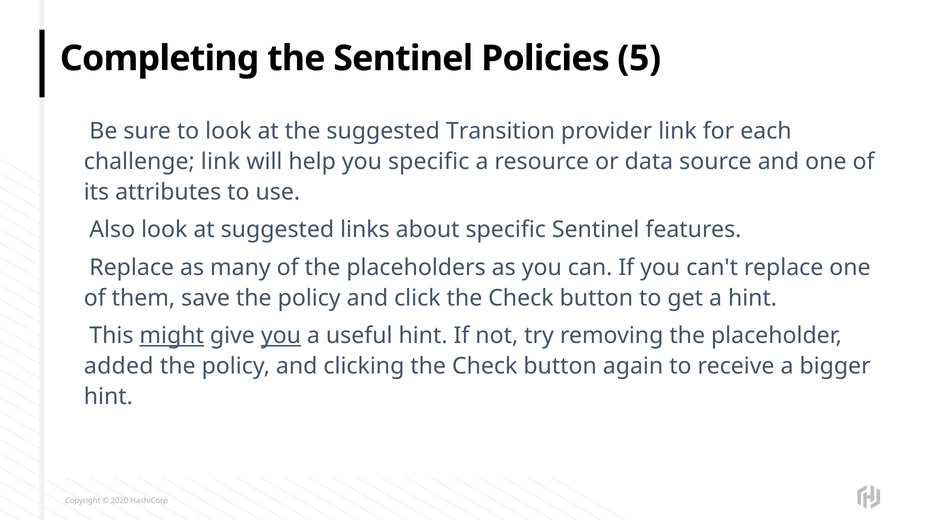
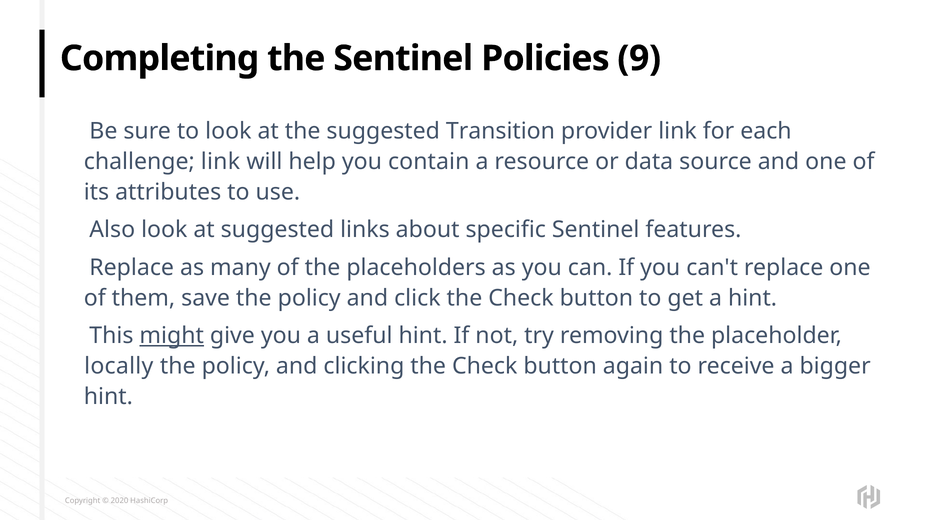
5: 5 -> 9 (639, 58)
you specific: specific -> contain (429, 162)
you underline: present -> none (281, 336)
added: added -> locally (119, 366)
